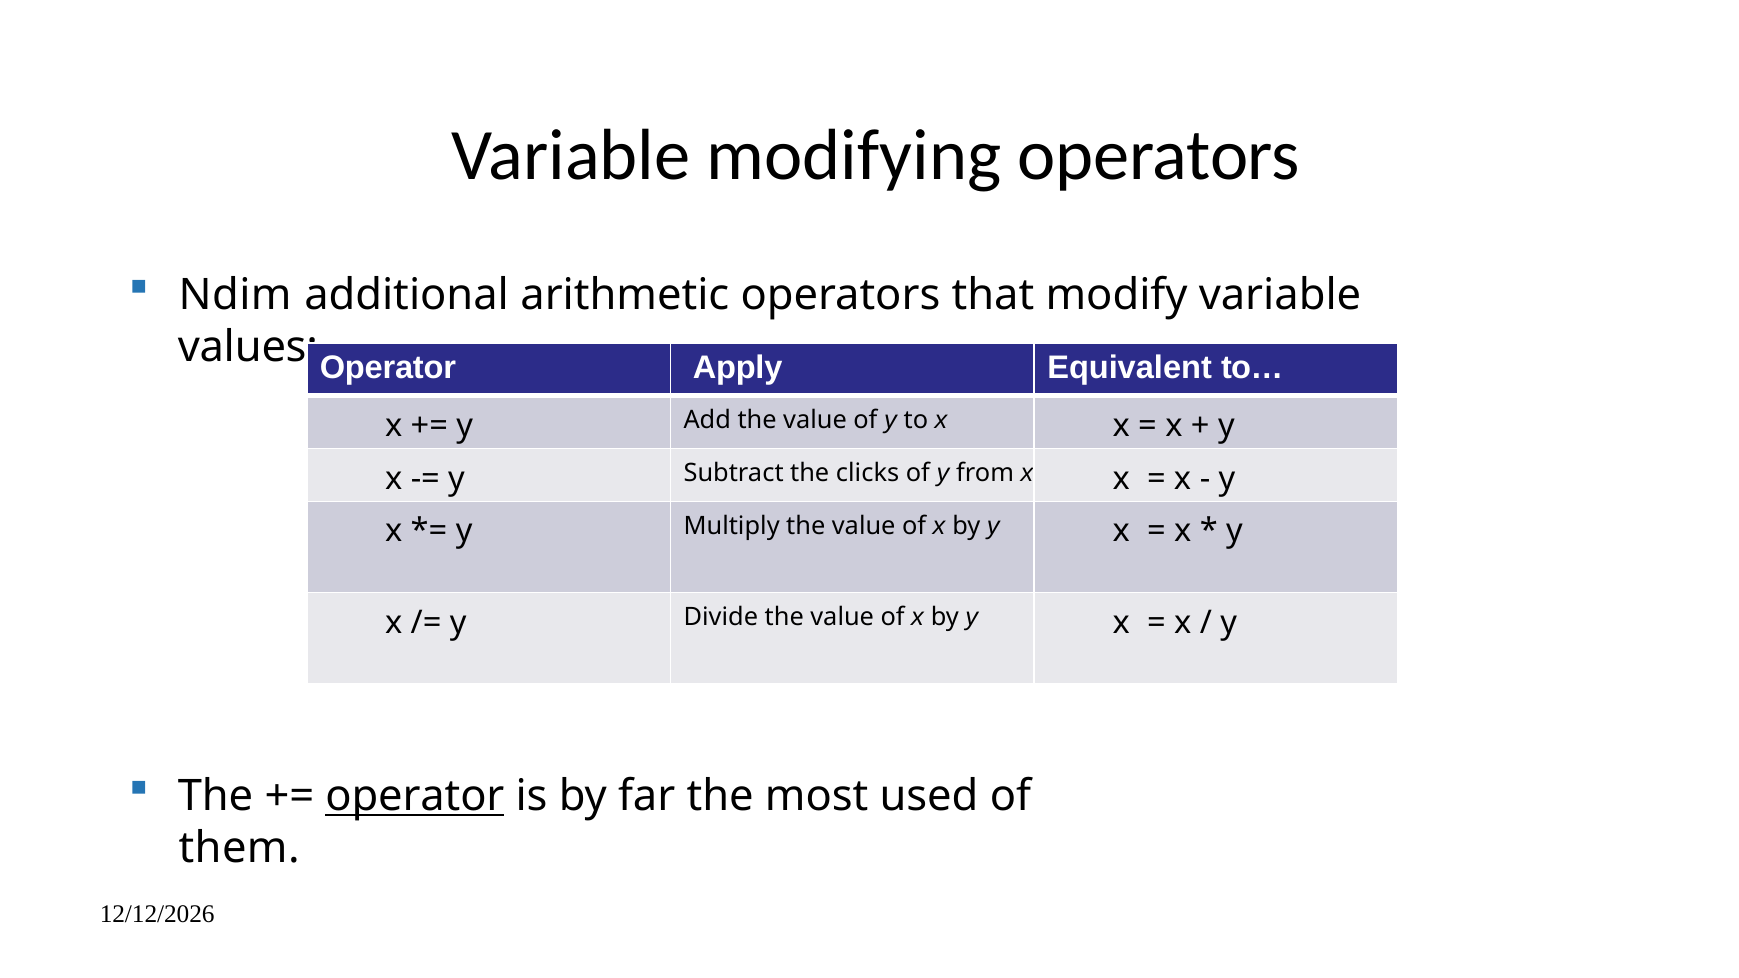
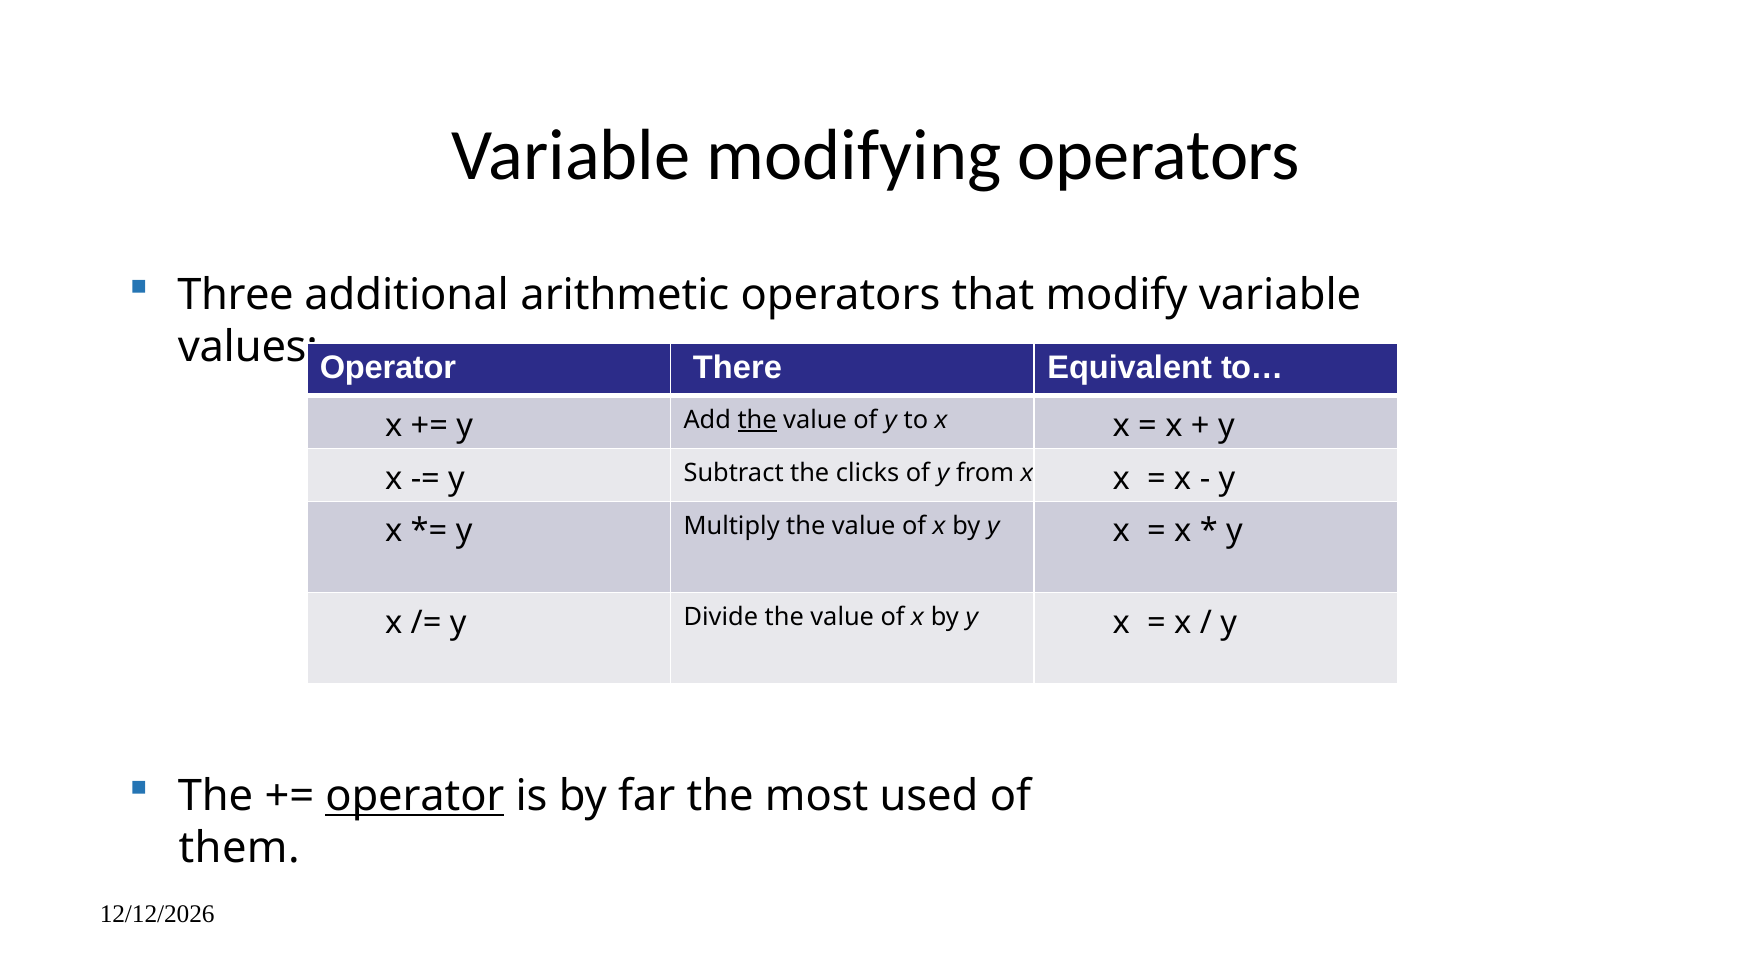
Ndim: Ndim -> Three (236, 295)
Apply: Apply -> There (737, 368)
the underline: none -> present (757, 420)
